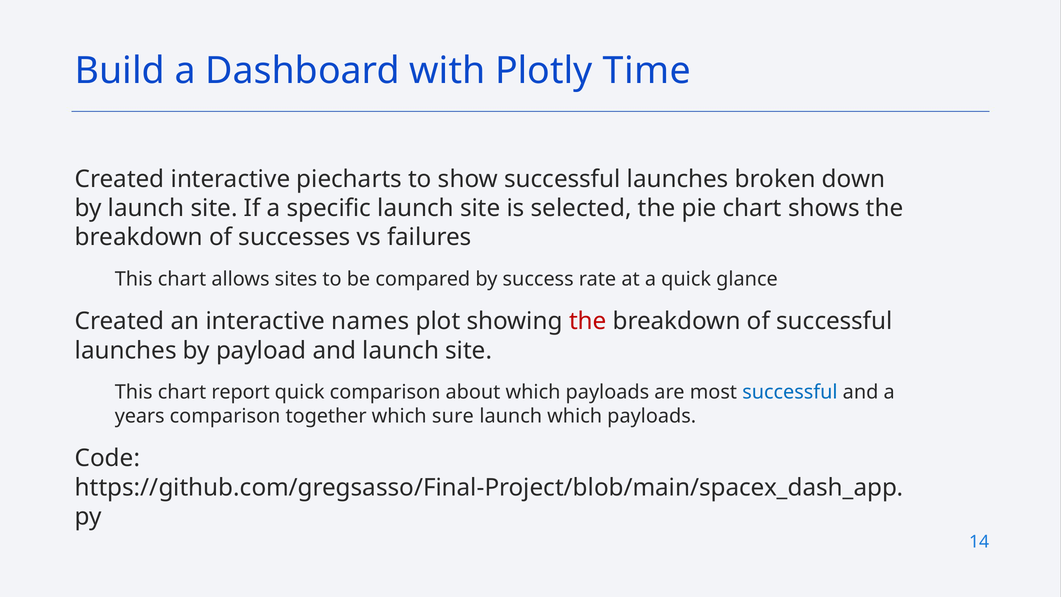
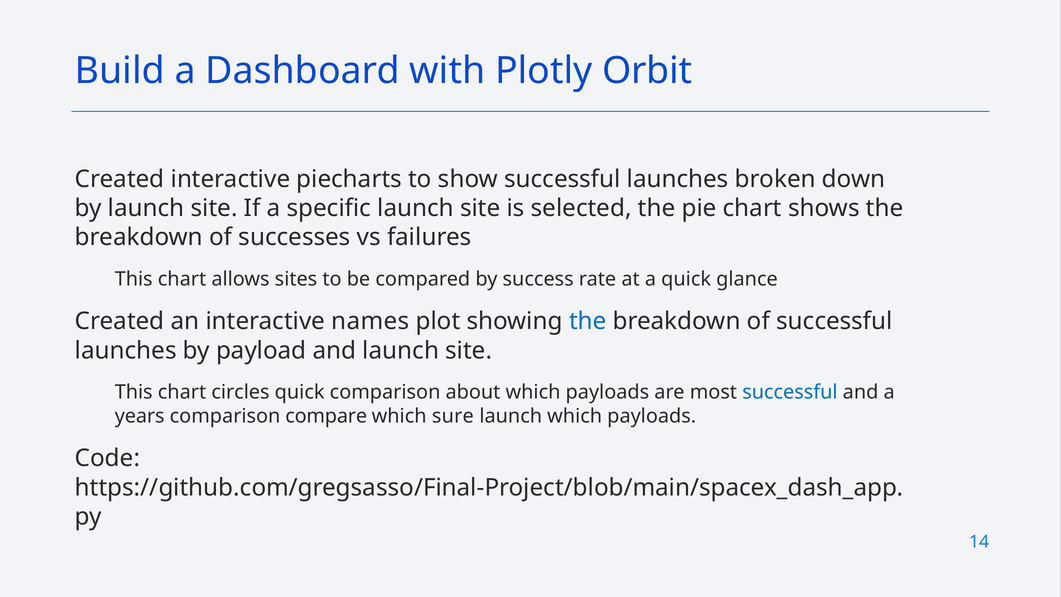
Time: Time -> Orbit (647, 71)
the colour: red -> blue (588, 321)
report: report -> circles (240, 392)
together: together -> compare (326, 416)
